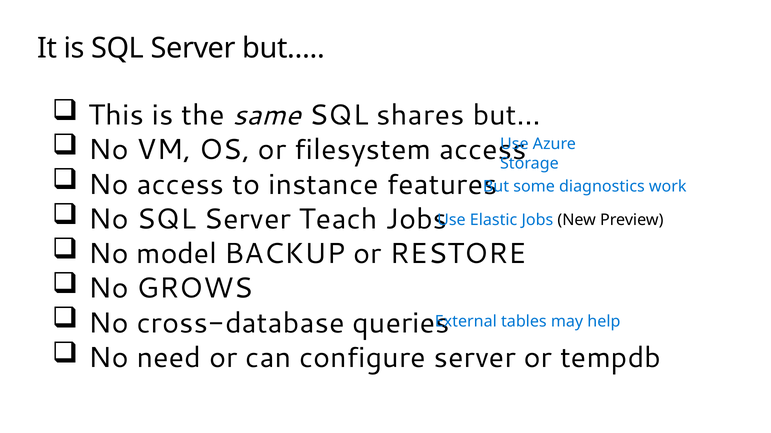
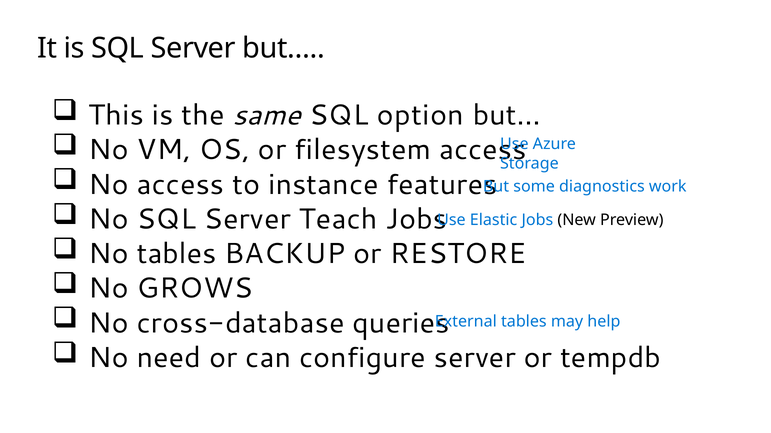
shares: shares -> option (420, 115)
No model: model -> tables (177, 254)
